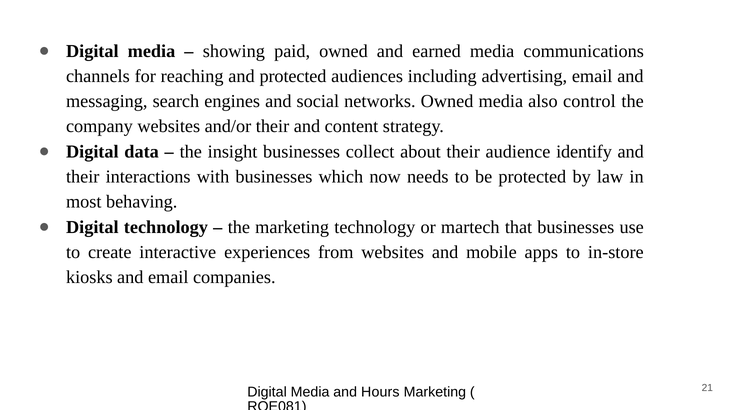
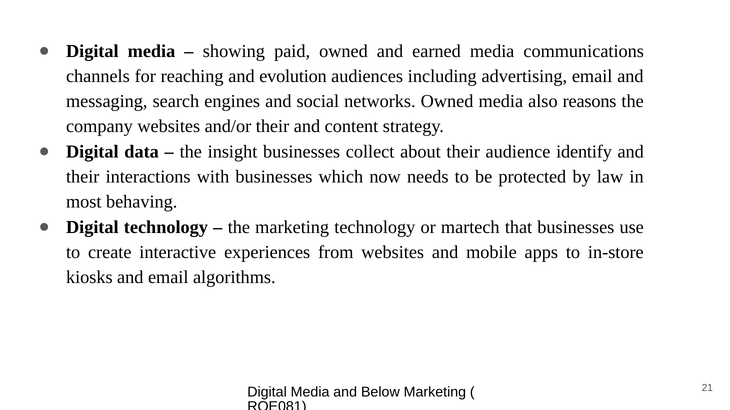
and protected: protected -> evolution (293, 76)
control: control -> reasons (590, 101)
companies: companies -> algorithms (234, 278)
Hours: Hours -> Below (380, 393)
